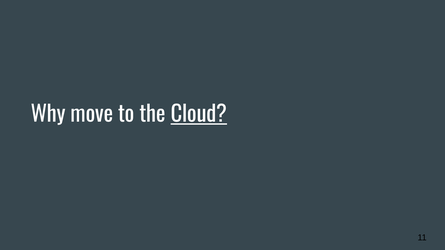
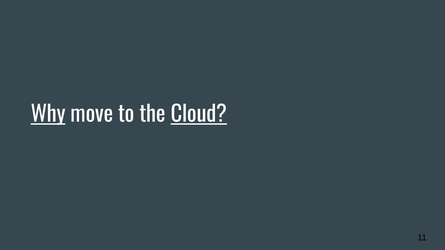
Why underline: none -> present (48, 115)
